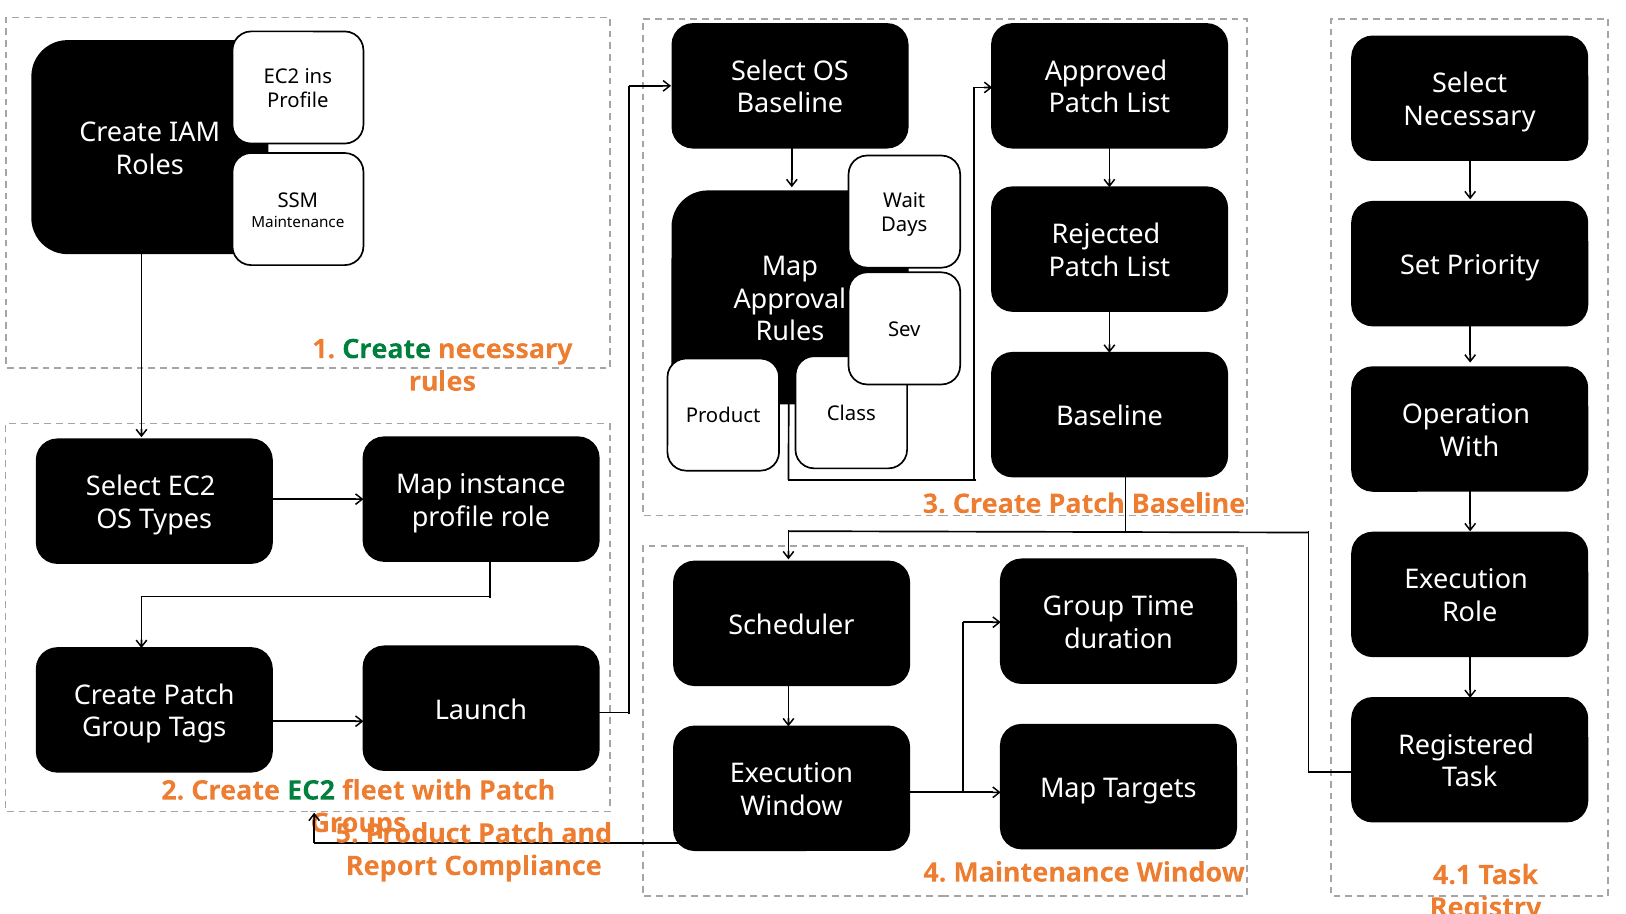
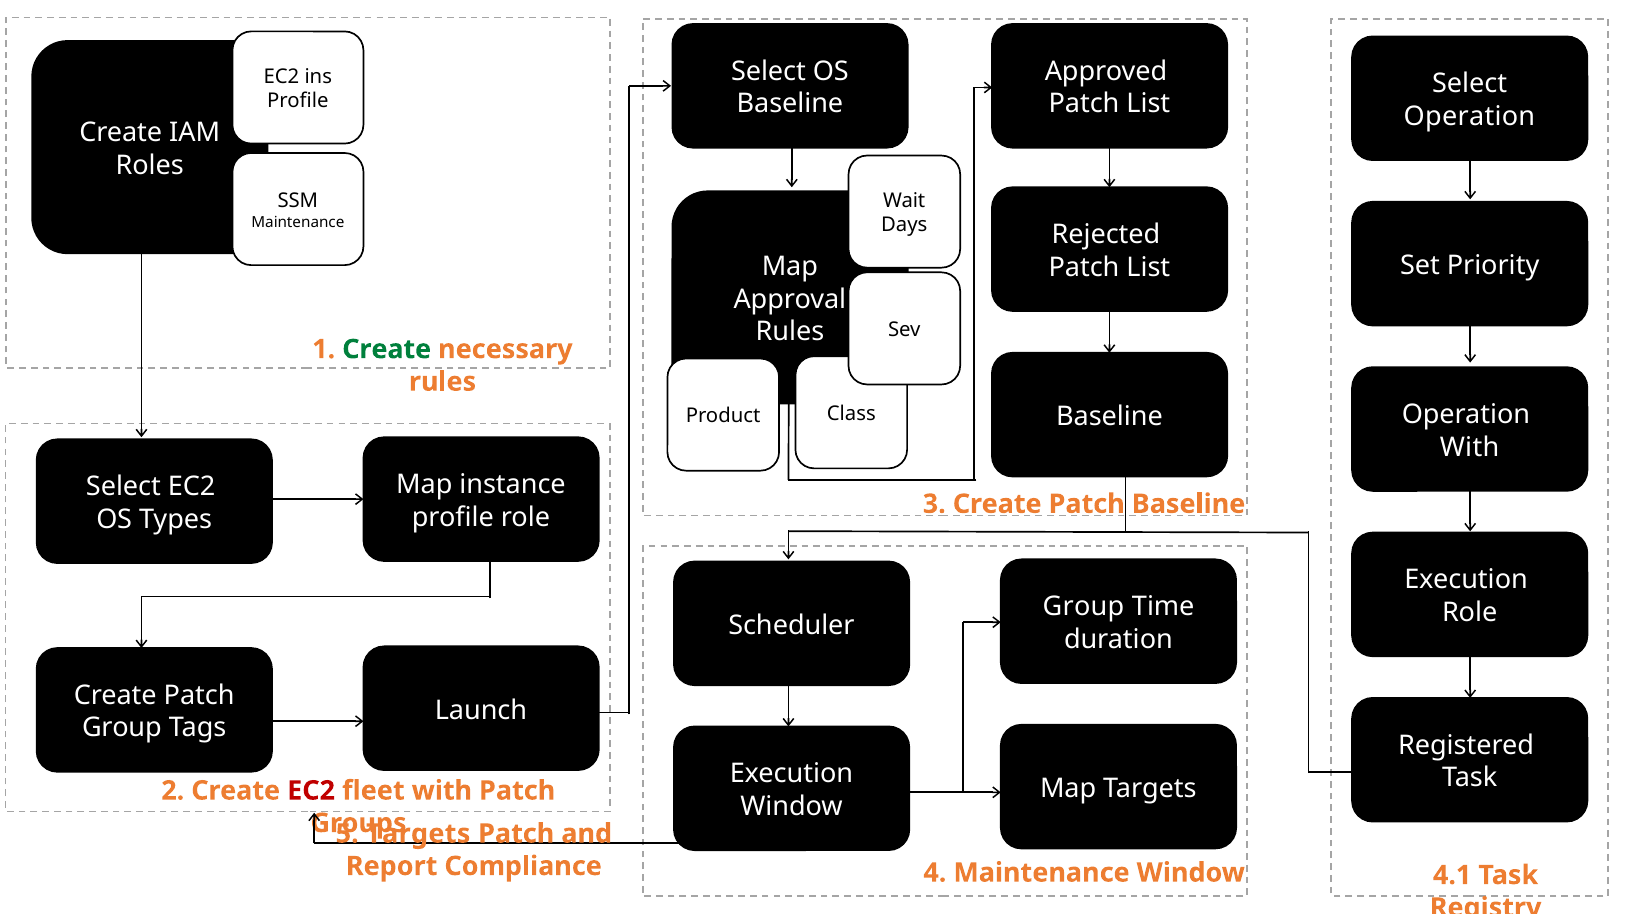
Necessary: Necessary -> Operation (1469, 116)
EC2 colour: green -> red (311, 791)
Product: Product -> Targets (418, 834)
